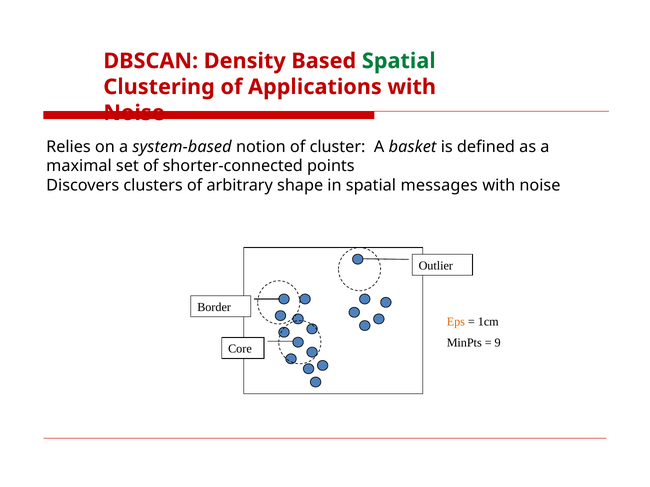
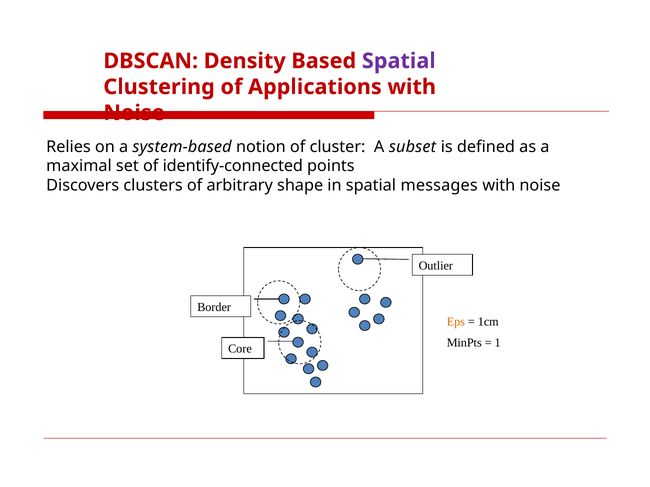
Spatial colour: green -> purple (399, 61)
basket: basket -> subset (413, 147)
shorter-connected: shorter-connected -> identify-connected (233, 166)
9: 9 -> 1 (498, 343)
